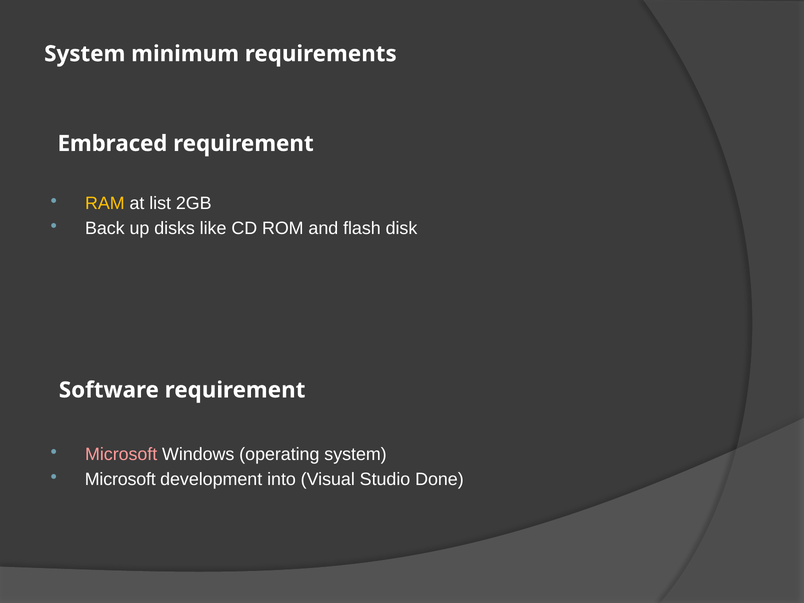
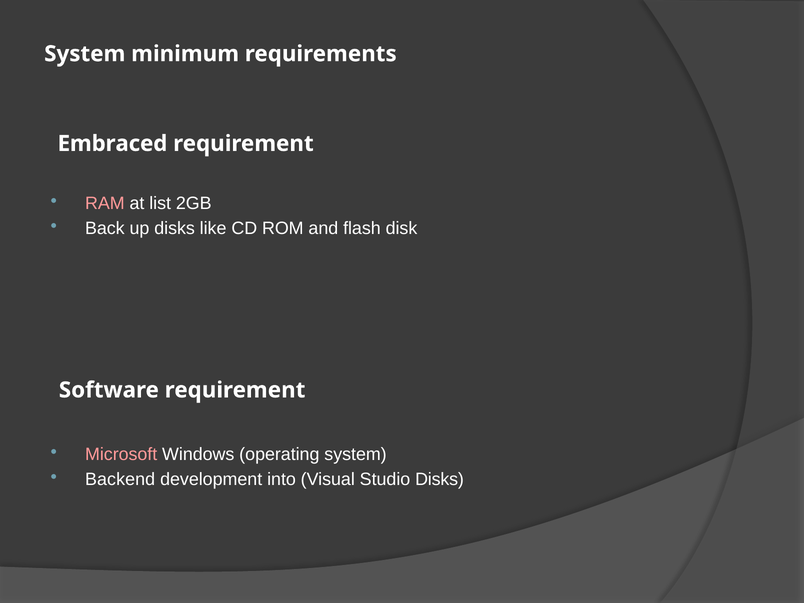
RAM colour: yellow -> pink (105, 204)
Microsoft: Microsoft -> Backend (120, 479)
Studio Done: Done -> Disks (439, 479)
